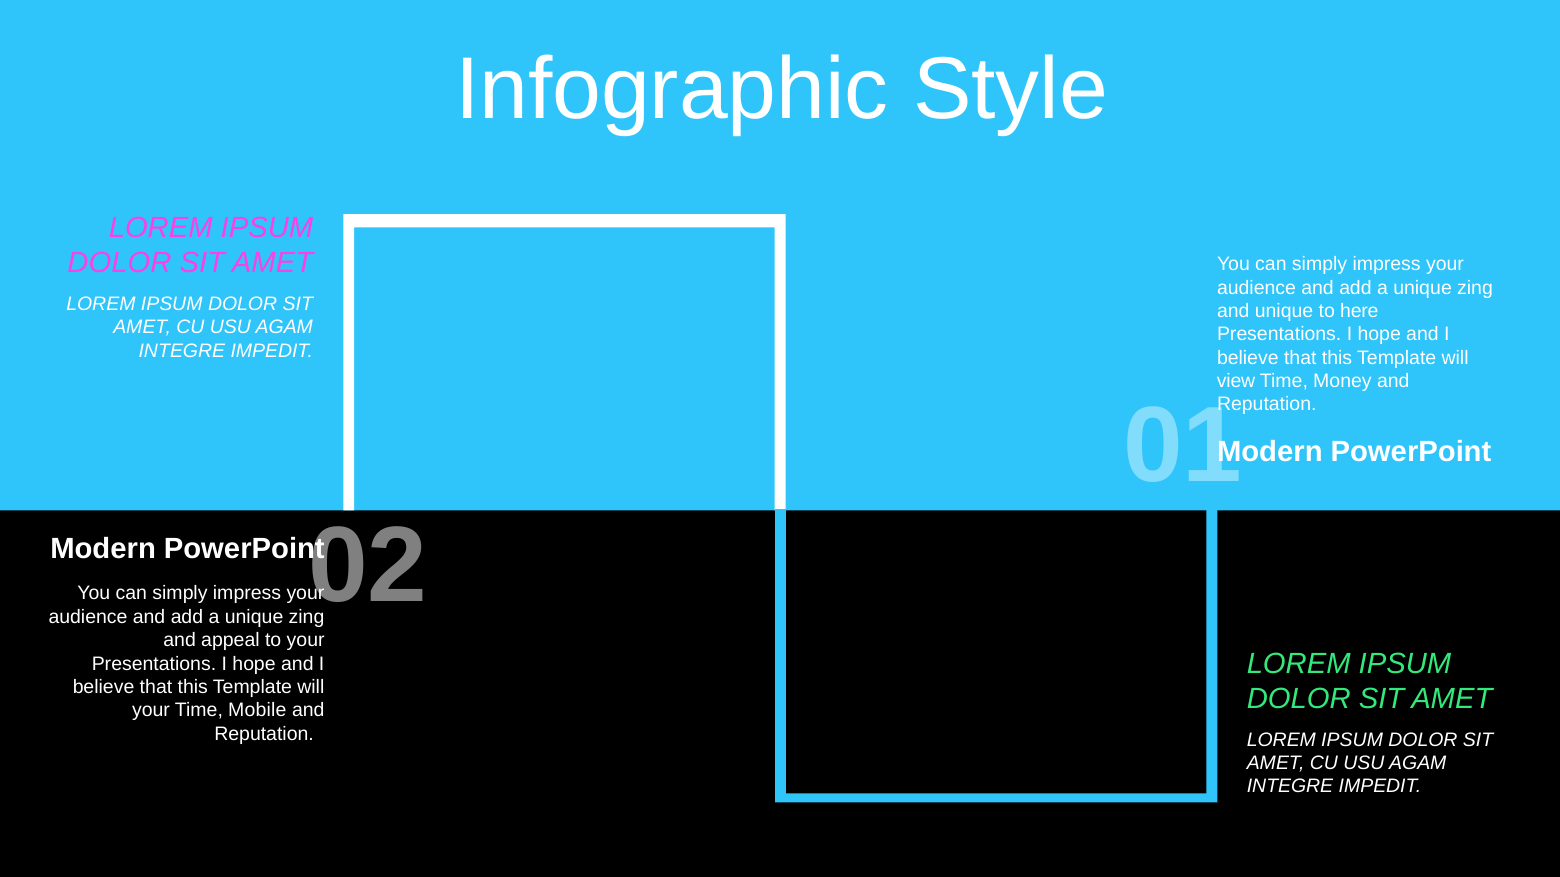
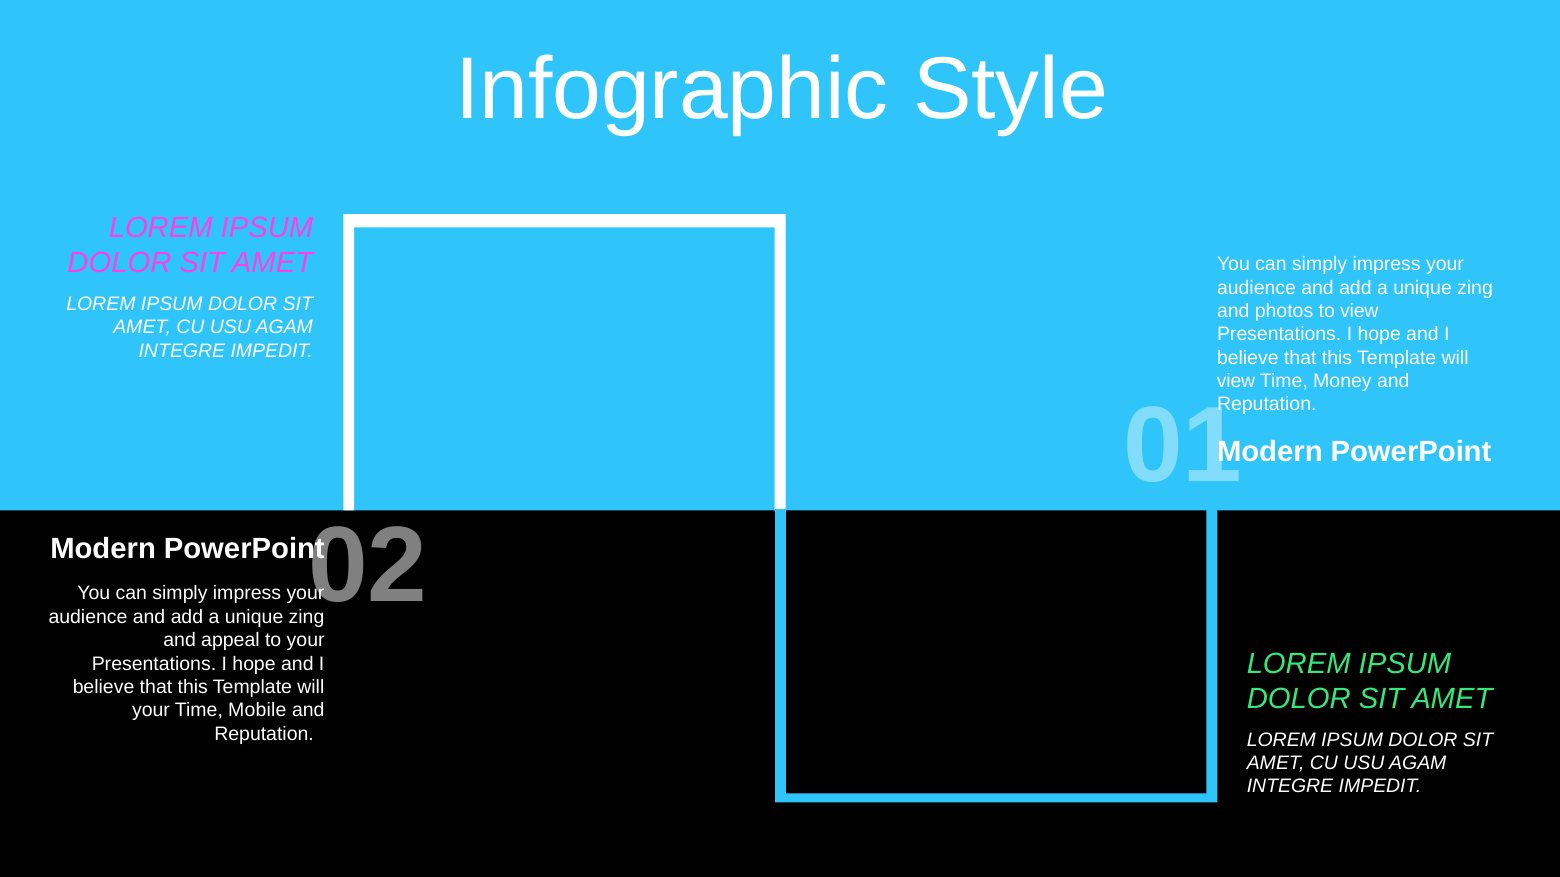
and unique: unique -> photos (1284, 311)
to here: here -> view (1359, 311)
